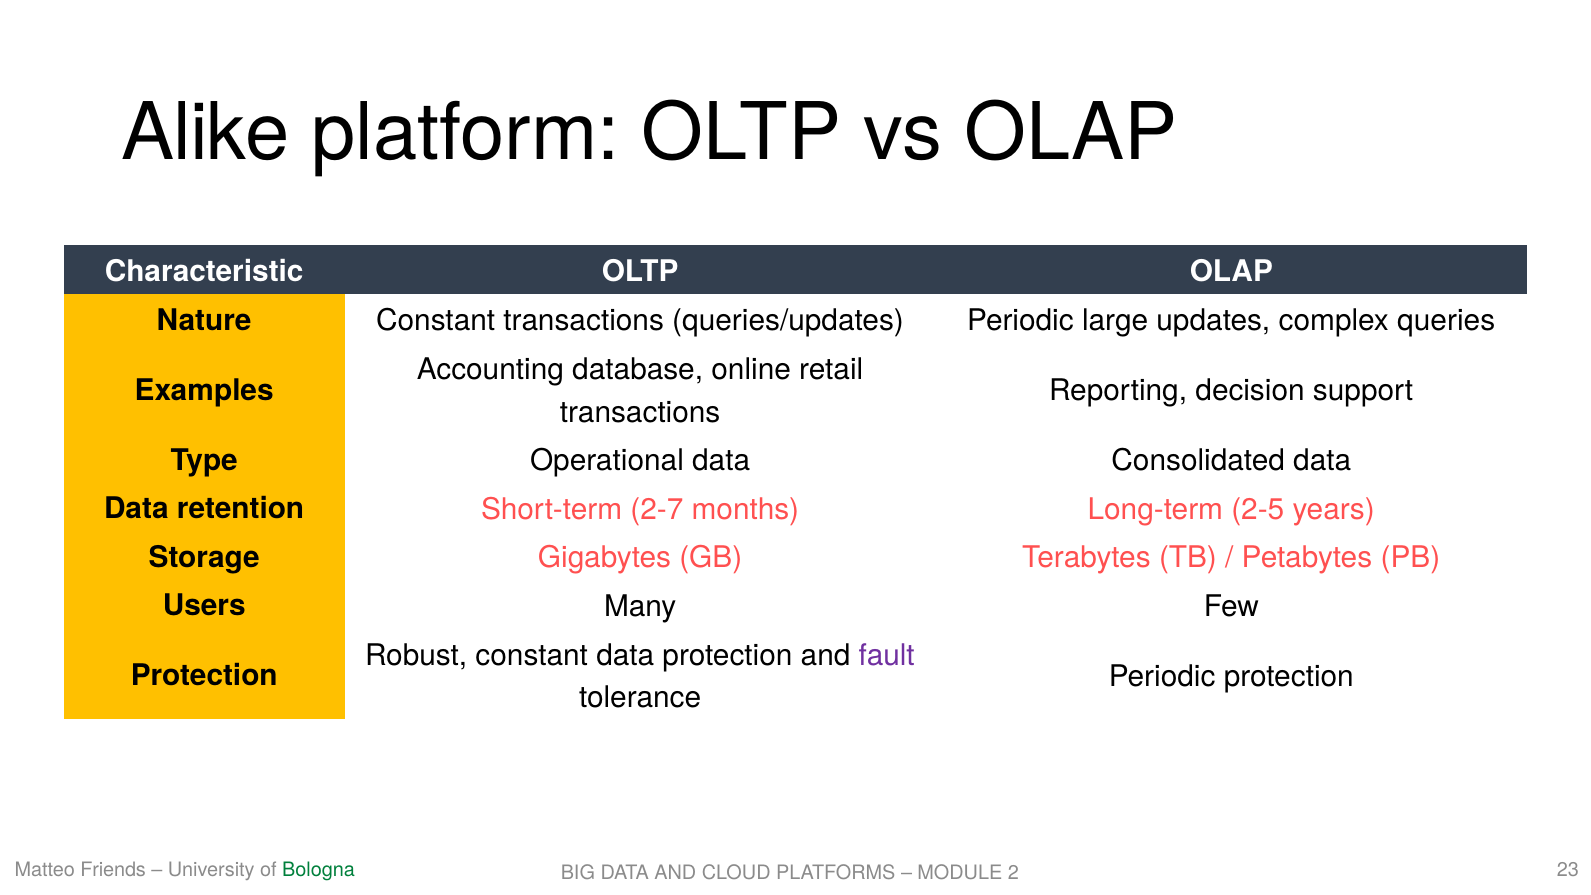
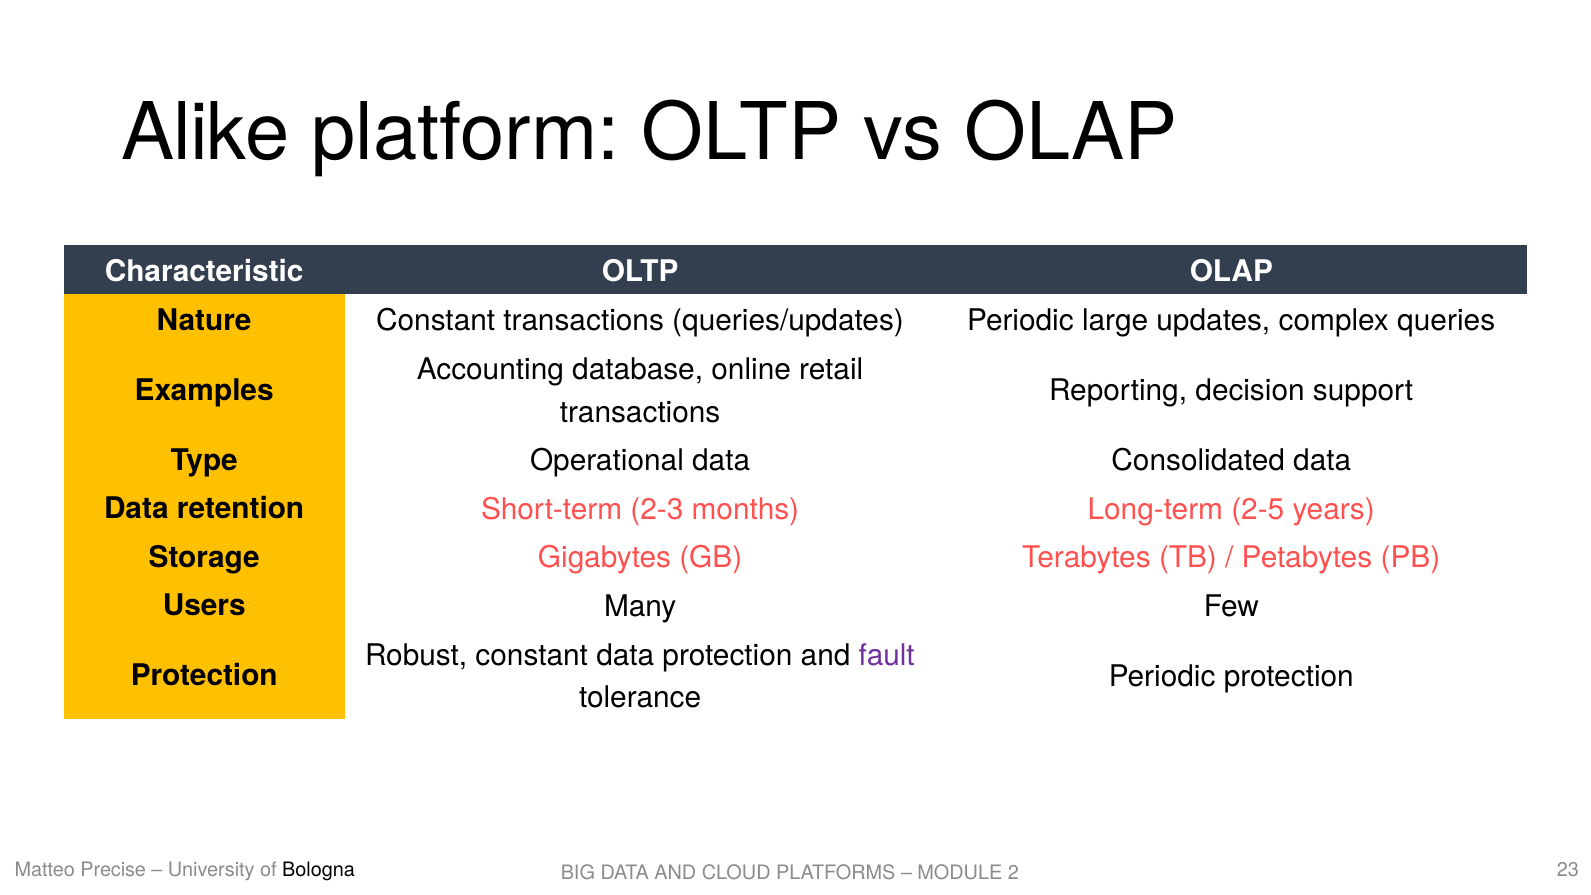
2-7: 2-7 -> 2-3 (657, 509)
Friends: Friends -> Precise (113, 870)
Bologna colour: green -> black (319, 870)
